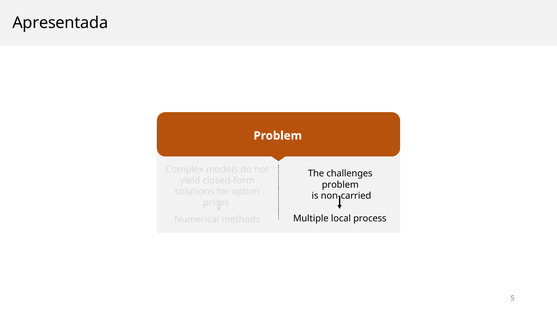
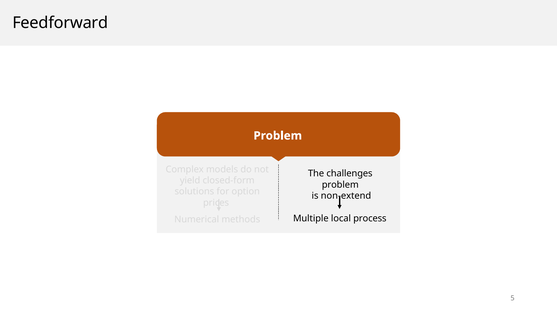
Apresentada: Apresentada -> Feedforward (60, 23)
non-carried: non-carried -> non-extend (346, 196)
